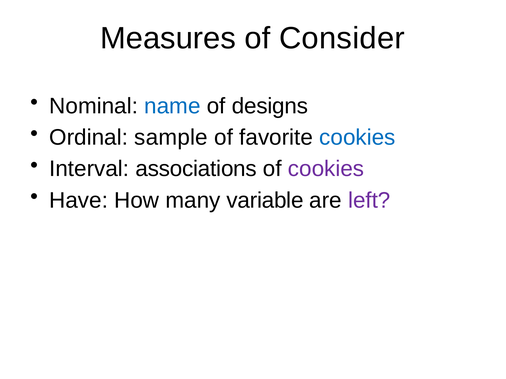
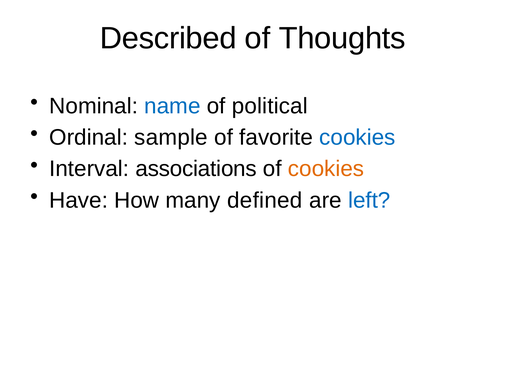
Measures: Measures -> Described (168, 38)
Consider: Consider -> Thoughts (342, 38)
designs: designs -> political (270, 106)
cookies colour: purple -> orange (326, 169)
variable: variable -> defined (265, 201)
left colour: purple -> blue (369, 201)
